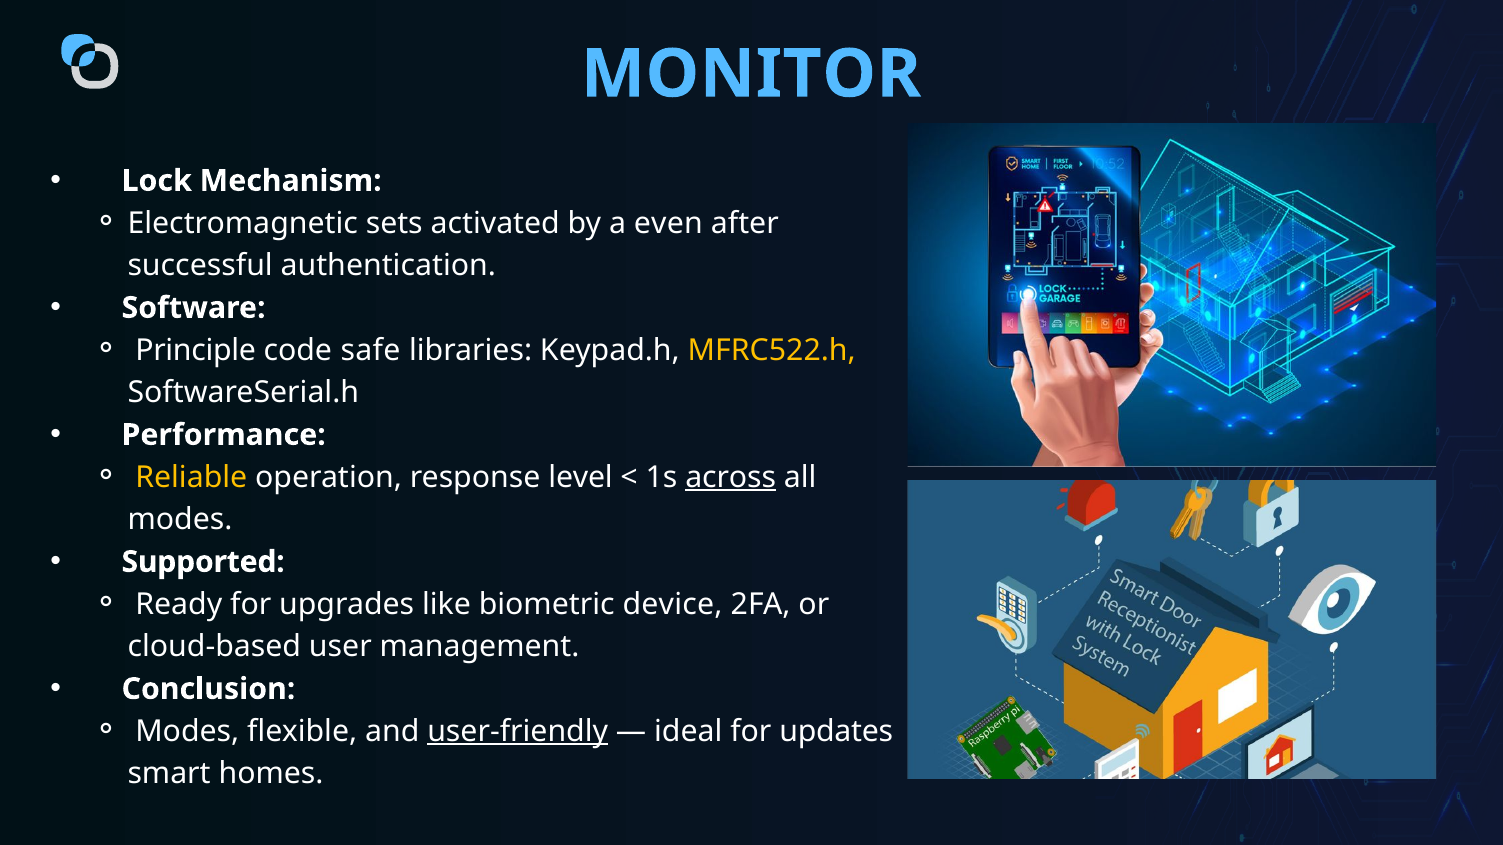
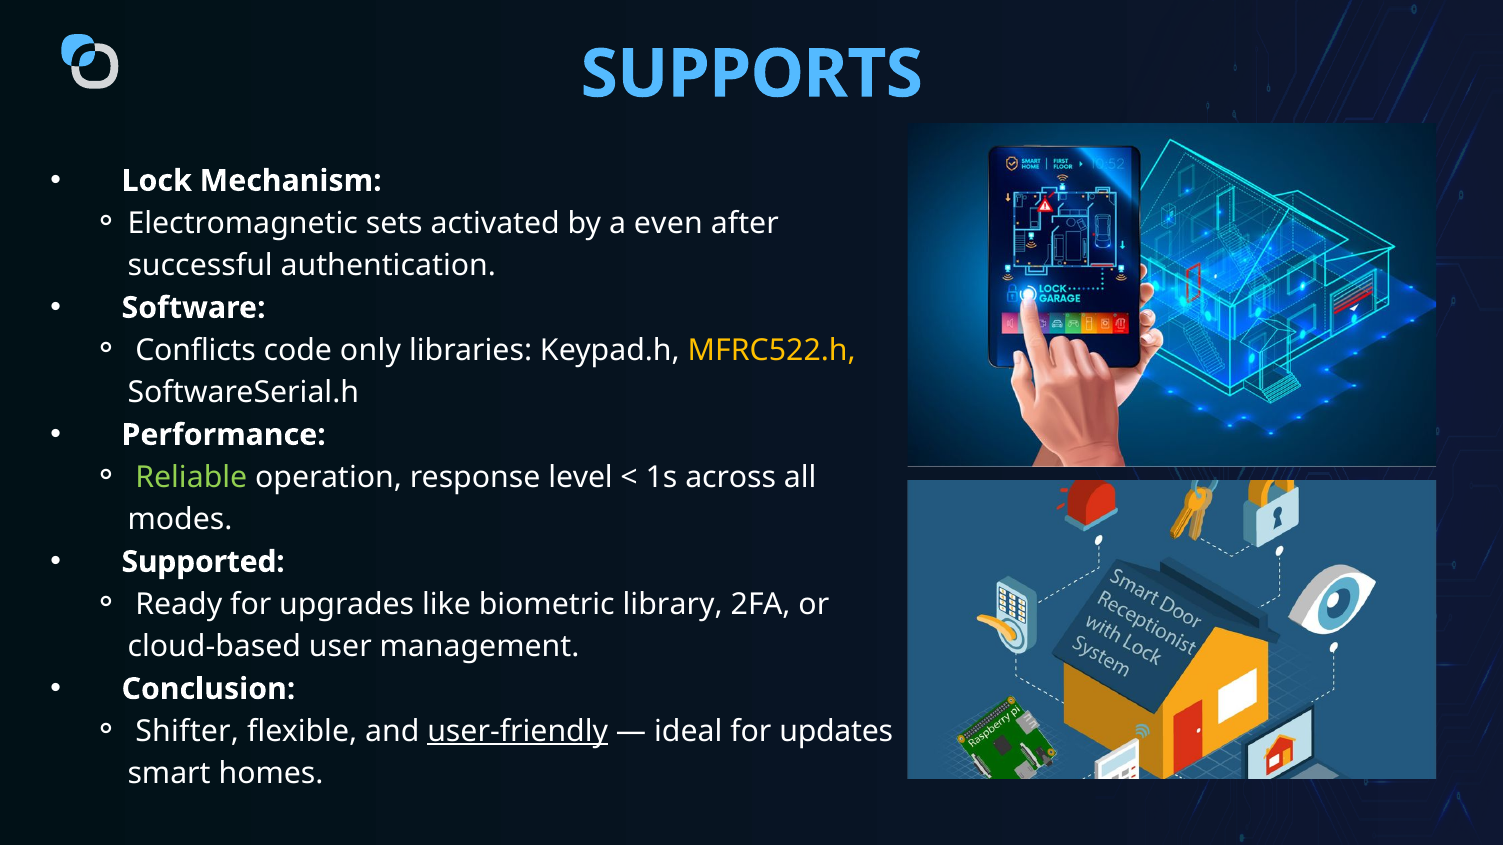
MONITOR: MONITOR -> SUPPORTS (752, 74)
Principle: Principle -> Conflicts (196, 350)
safe: safe -> only (370, 350)
Reliable colour: yellow -> light green (191, 477)
across underline: present -> none (731, 477)
device: device -> library (673, 605)
Modes: Modes -> Shifter (187, 732)
